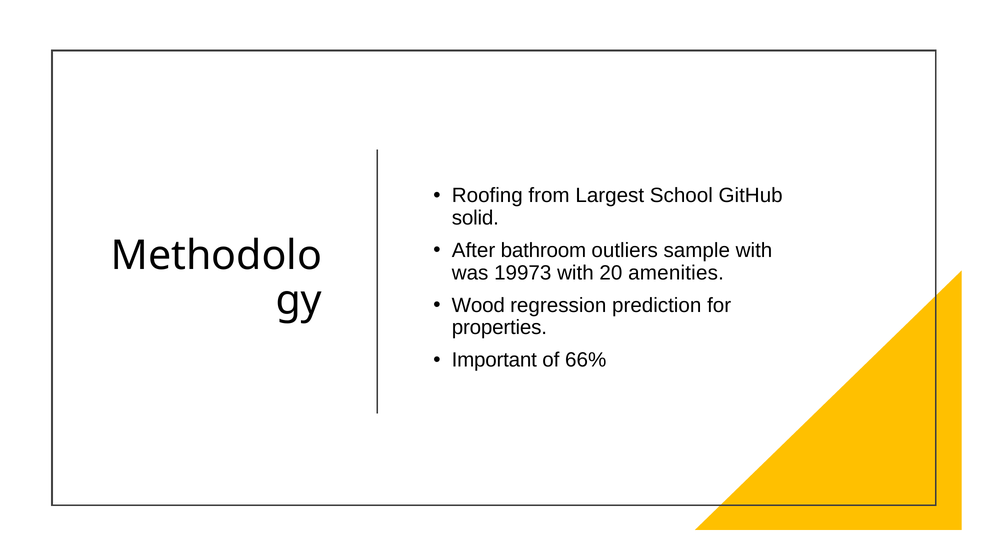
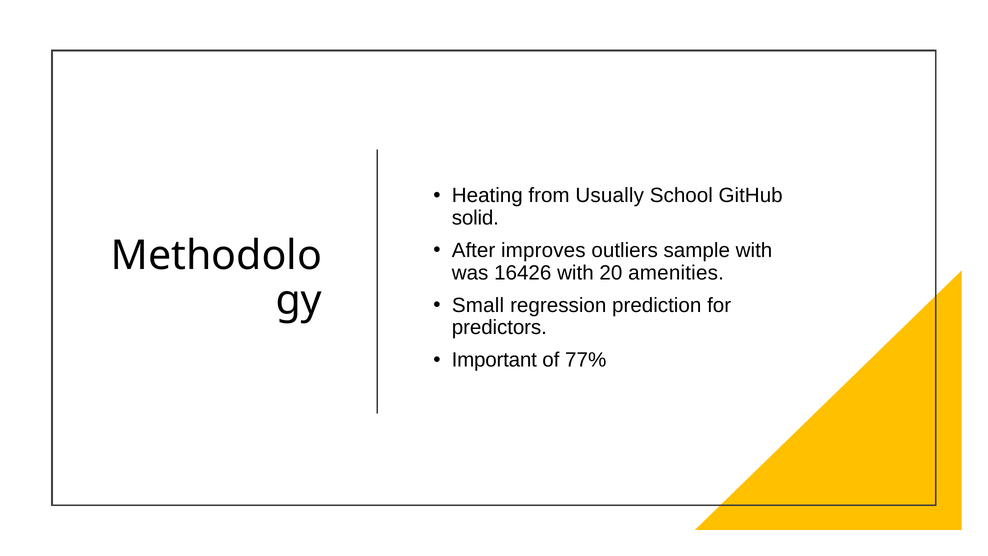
Roofing: Roofing -> Heating (487, 196)
Largest: Largest -> Usually (610, 196)
bathroom: bathroom -> improves (543, 250)
19973: 19973 -> 16426 (523, 273)
Wood: Wood -> Small (478, 305)
properties: properties -> predictors (499, 327)
66%: 66% -> 77% (586, 360)
